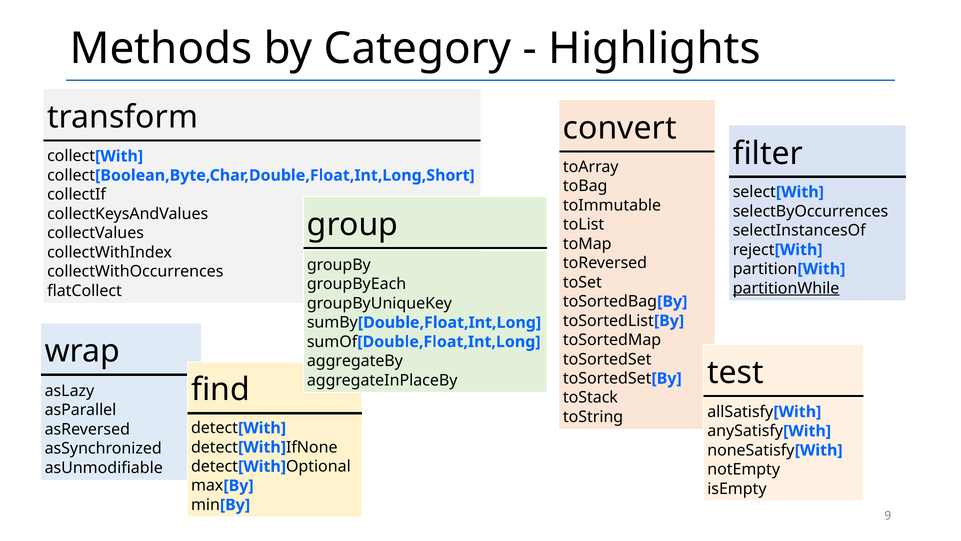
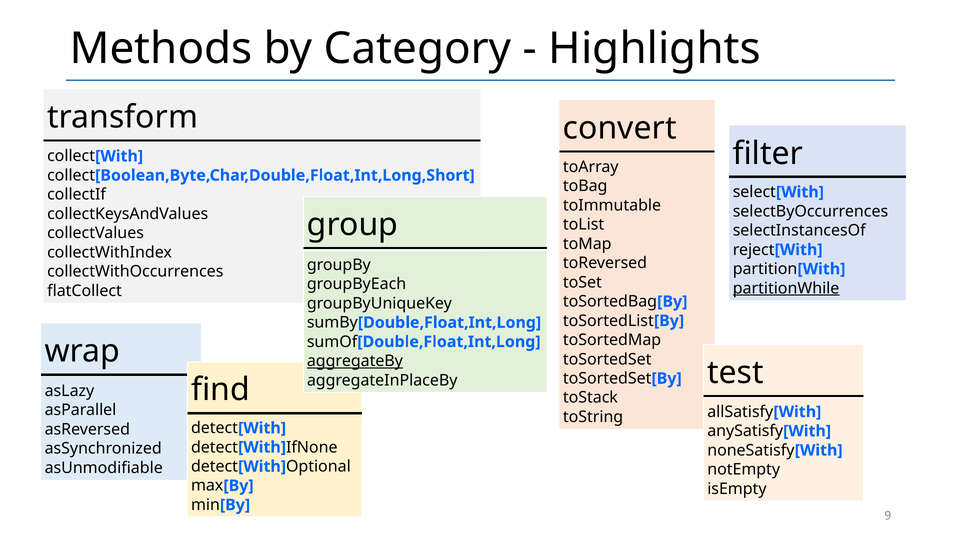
aggregateBy underline: none -> present (355, 361)
